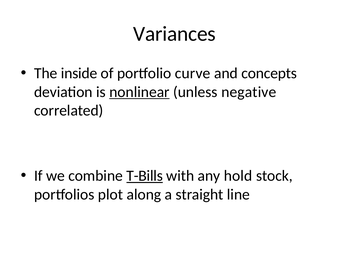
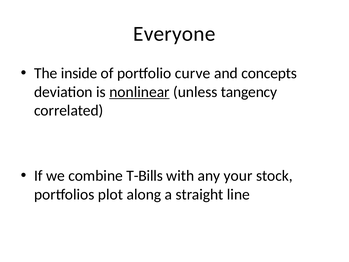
Variances: Variances -> Everyone (174, 34)
negative: negative -> tangency (249, 92)
T-Bills underline: present -> none (145, 176)
hold: hold -> your (238, 176)
